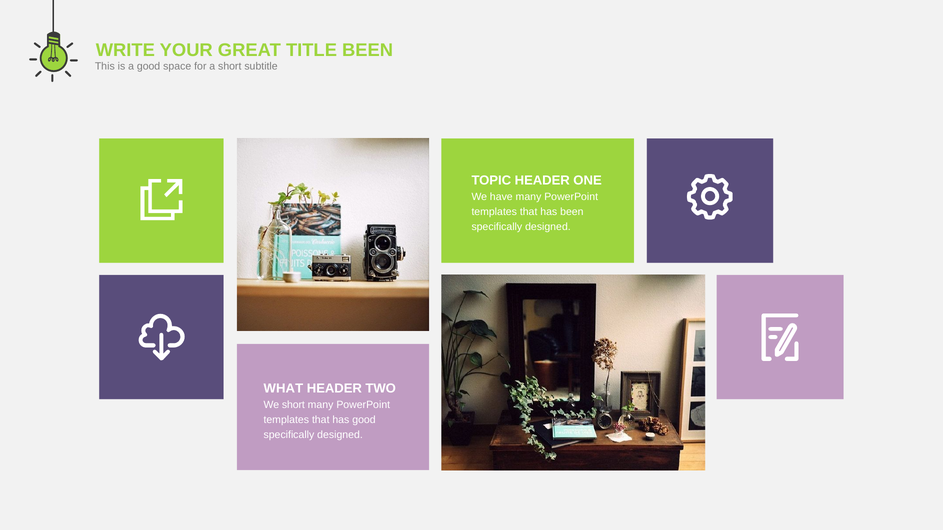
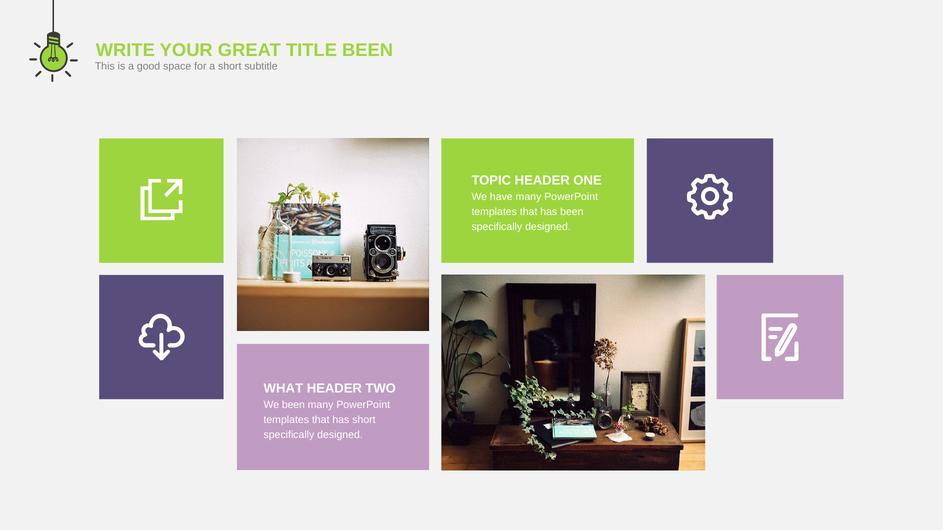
We short: short -> been (293, 405)
has good: good -> short (364, 420)
